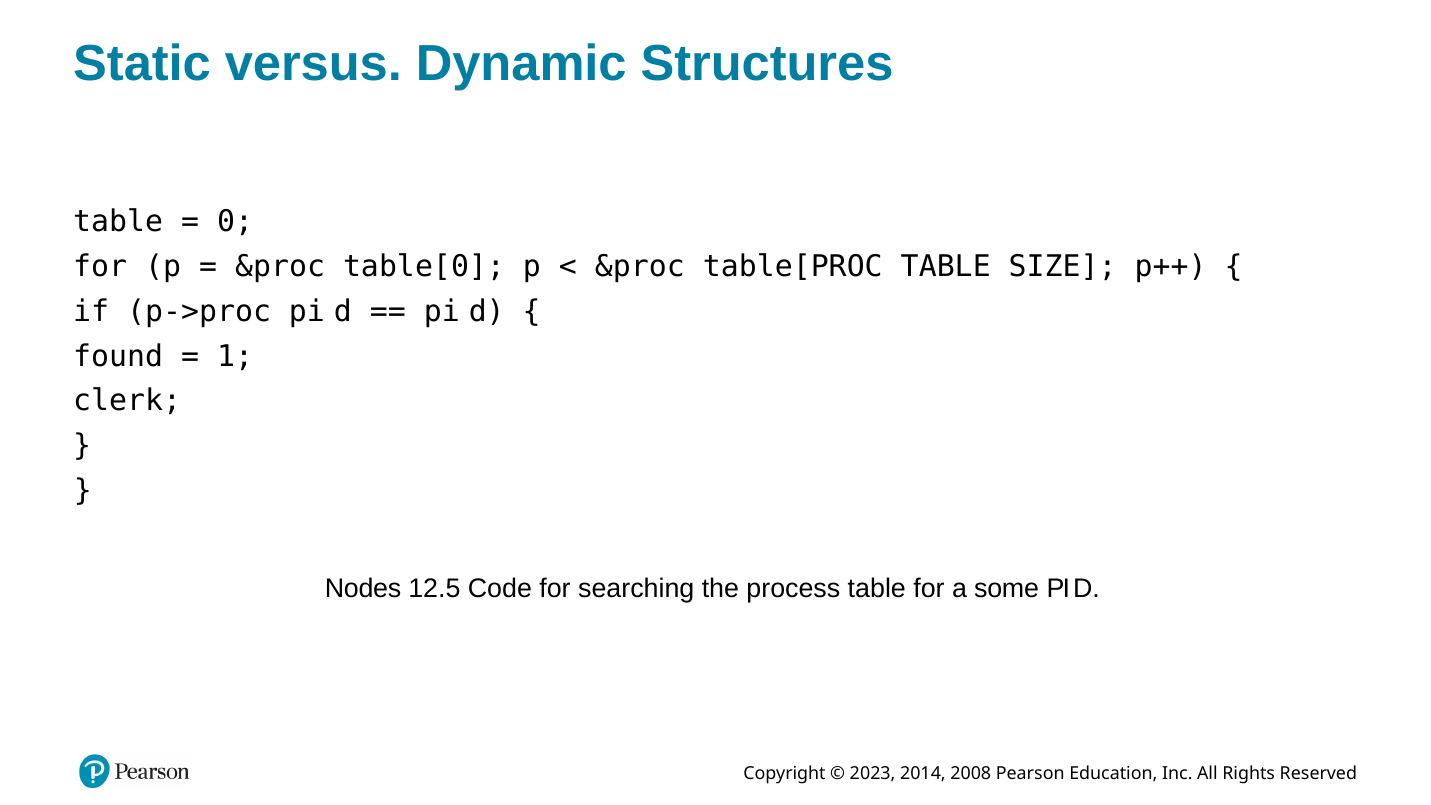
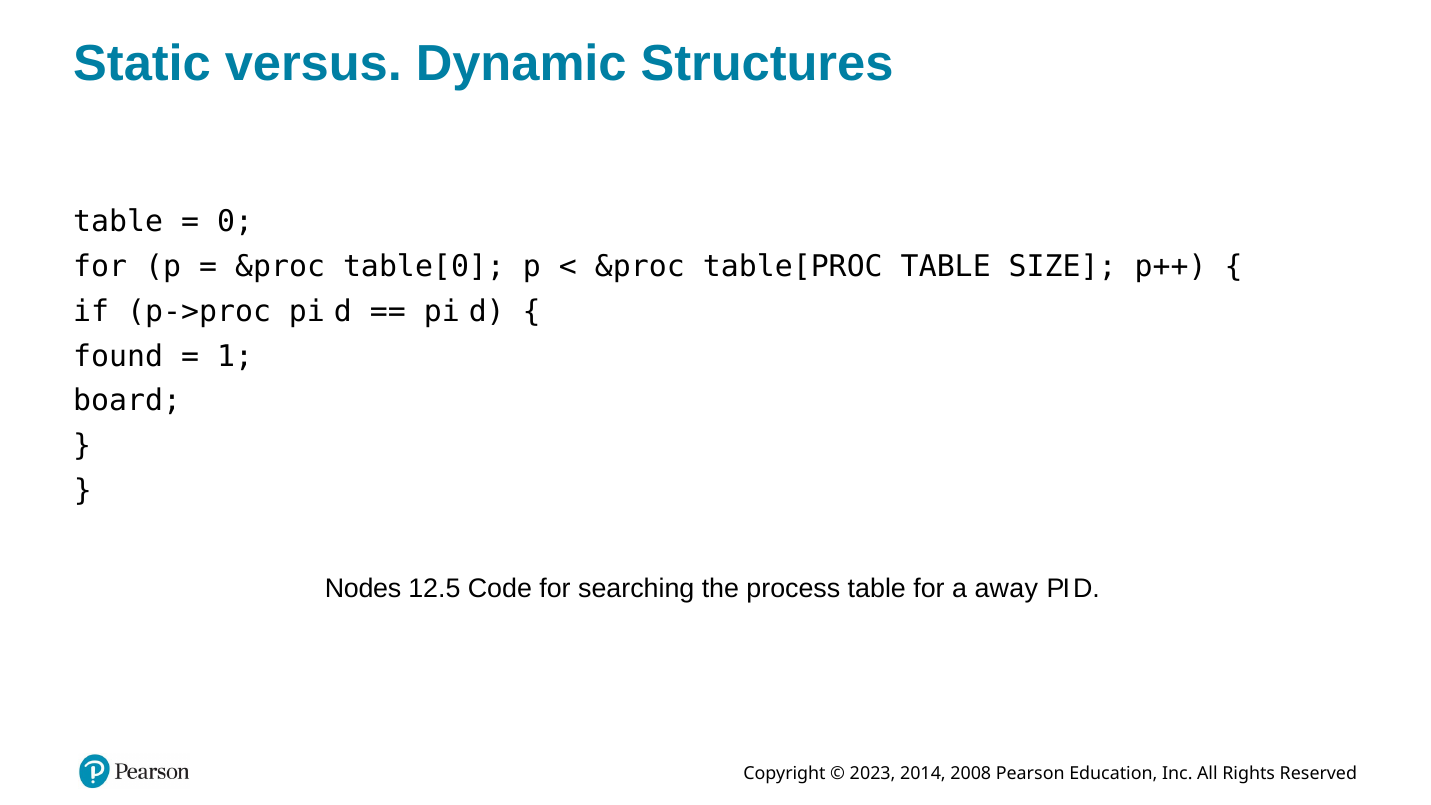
clerk: clerk -> board (127, 401)
some: some -> away (1006, 588)
